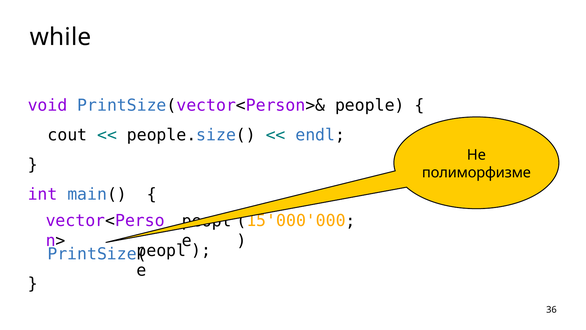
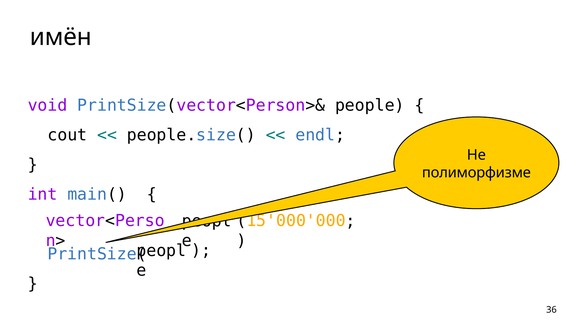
while: while -> имён (61, 37)
